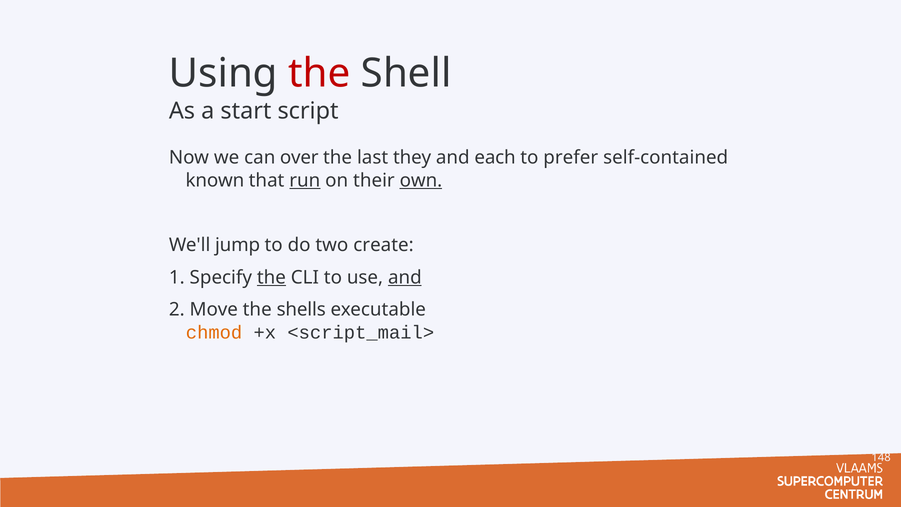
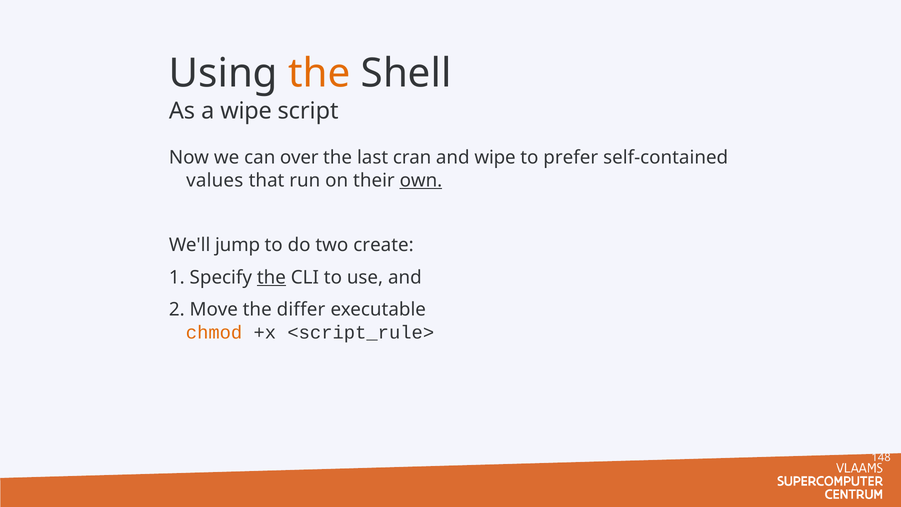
the colour: red -> orange (319, 73)
a start: start -> wipe (246, 111)
they: they -> cran (412, 157)
and each: each -> wipe (495, 157)
known: known -> values (215, 180)
run underline: present -> none (305, 180)
and underline: present -> none (405, 277)
shells: shells -> differ (301, 310)
<script_mail>: <script_mail> -> <script_rule> (361, 333)
